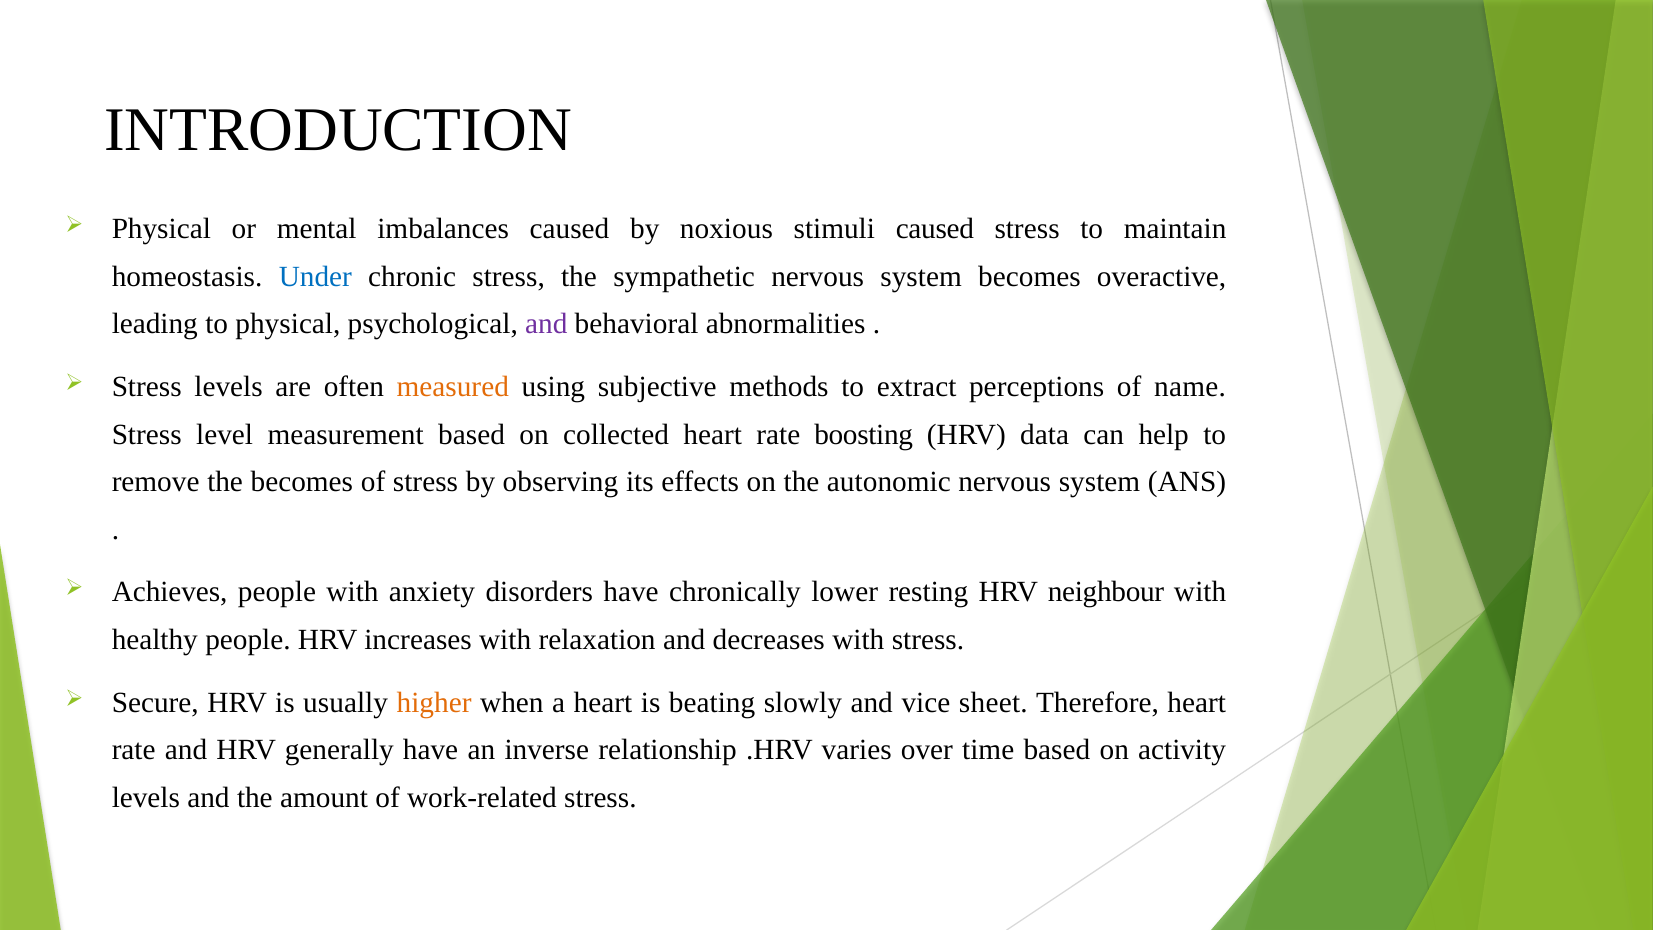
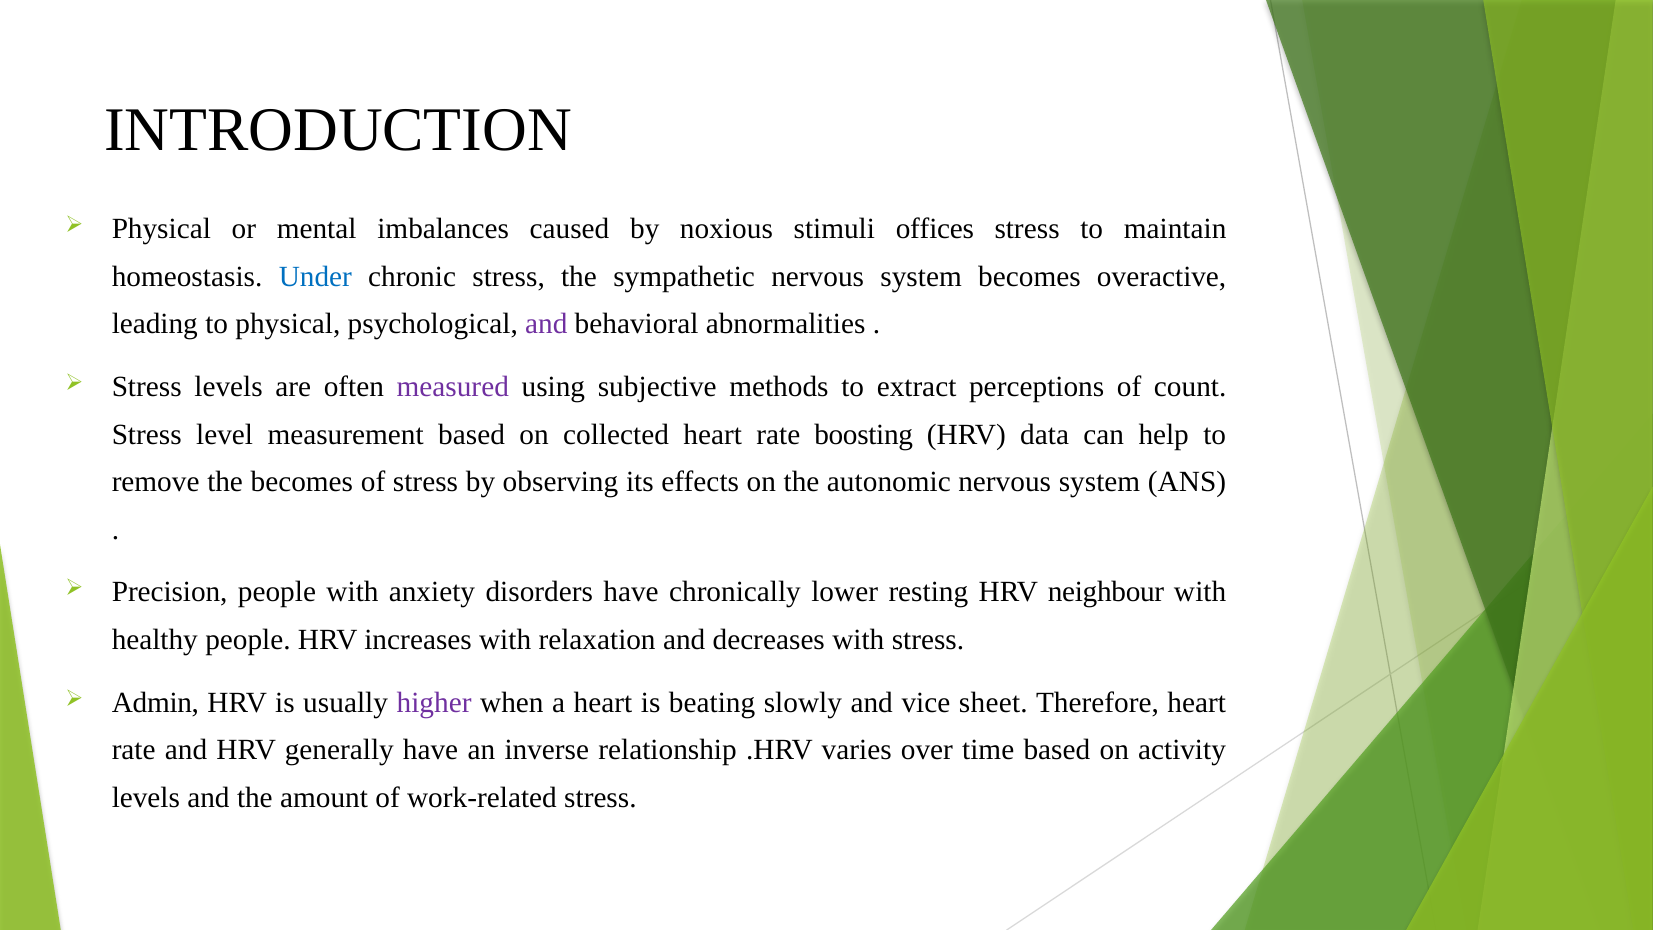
stimuli caused: caused -> offices (935, 229)
measured colour: orange -> purple (453, 387)
name: name -> count (1190, 387)
Achieves: Achieves -> Precision (170, 592)
Secure: Secure -> Admin (155, 703)
higher colour: orange -> purple (434, 703)
